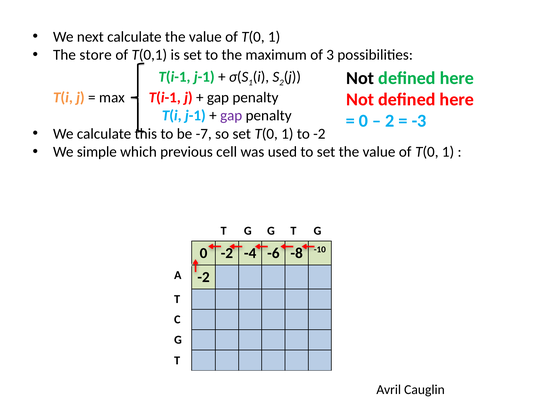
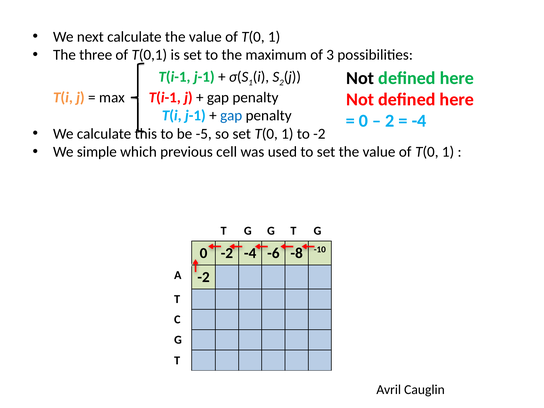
store: store -> three (96, 55)
gap colour: purple -> blue (231, 116)
-3: -3 -> -4 (419, 121)
-7: -7 -> -5 (204, 134)
